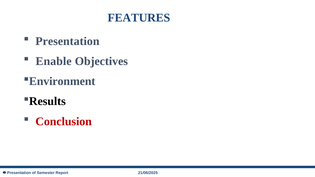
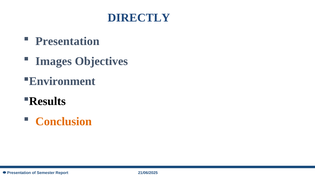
FEATURES: FEATURES -> DIRECTLY (139, 18)
Enable: Enable -> Images (54, 61)
Conclusion colour: red -> orange (64, 122)
